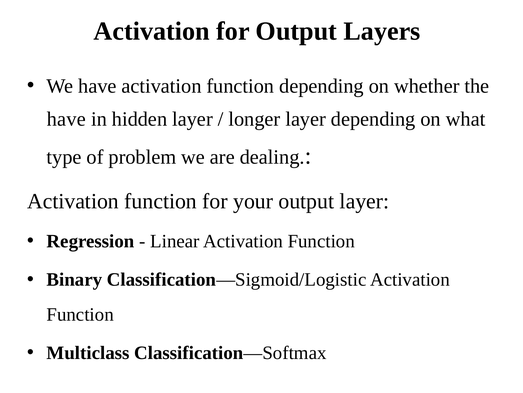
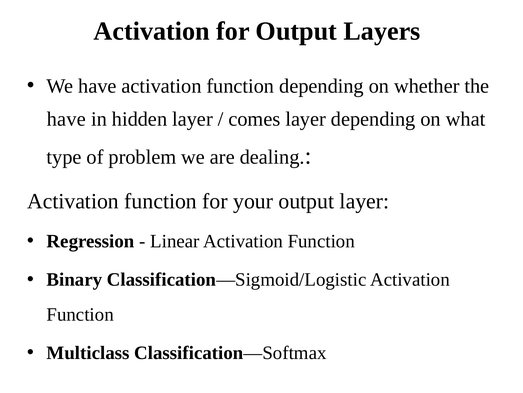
longer: longer -> comes (254, 119)
